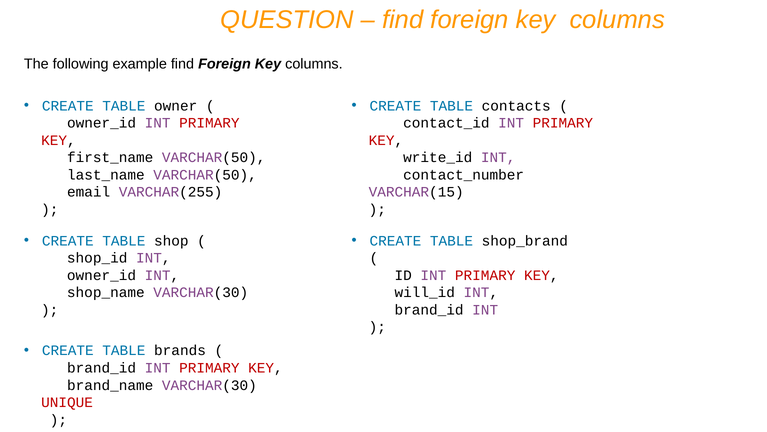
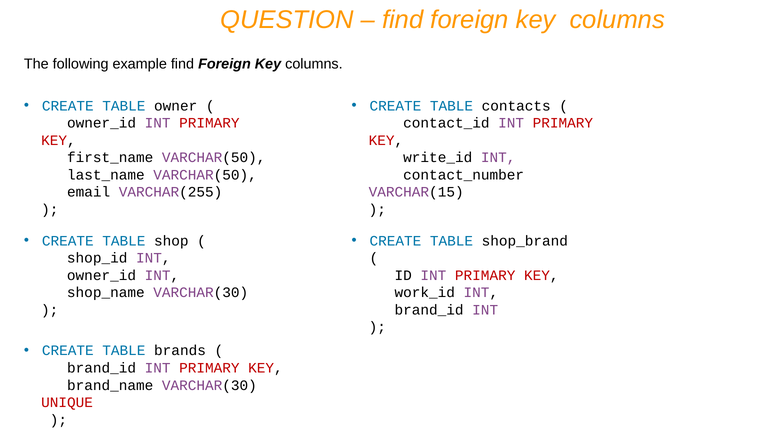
will_id: will_id -> work_id (425, 292)
